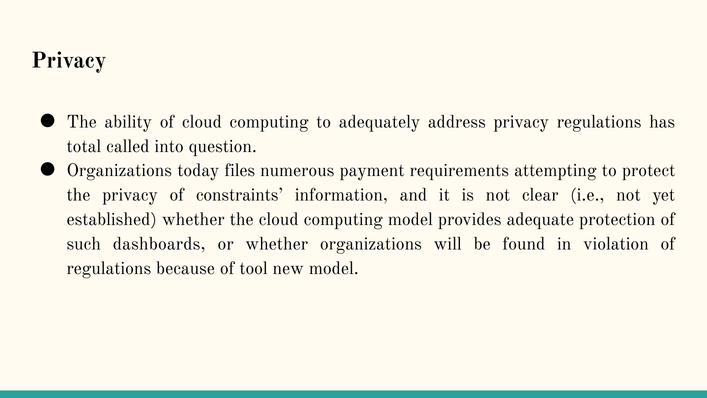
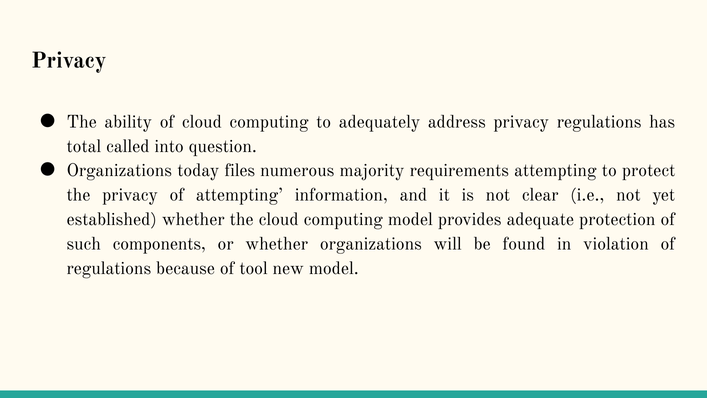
payment: payment -> majority (372, 170)
of constraints: constraints -> attempting (240, 195)
dashboards: dashboards -> components (159, 244)
